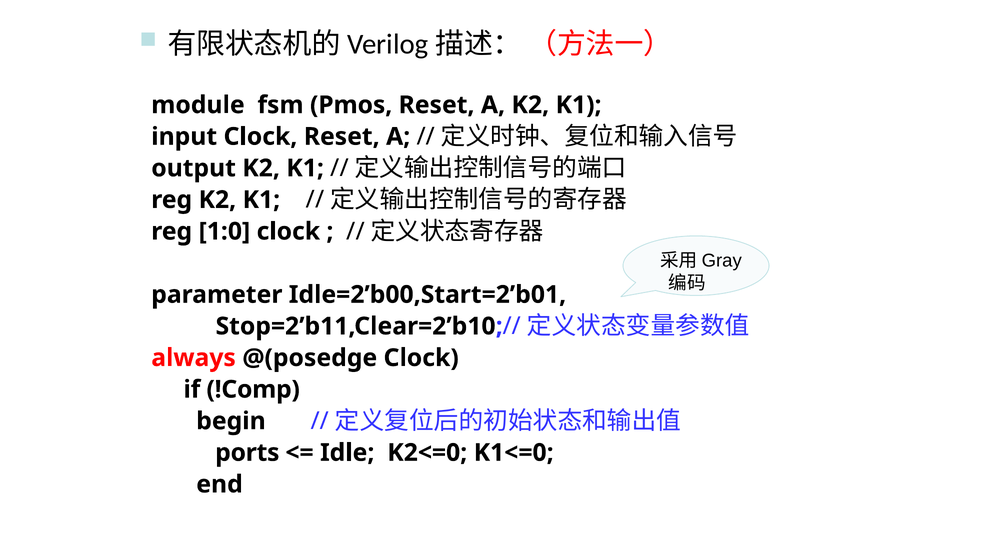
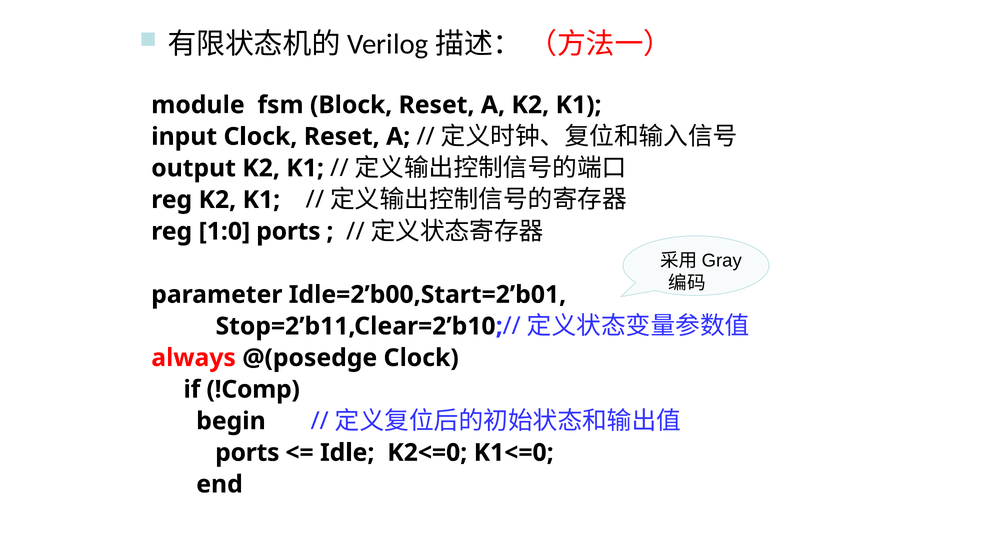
Pmos: Pmos -> Block (351, 105)
1:0 clock: clock -> ports (288, 232)
